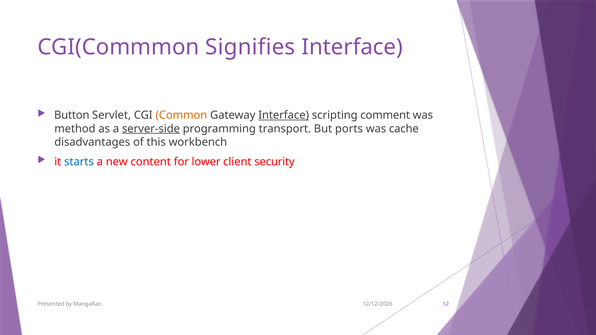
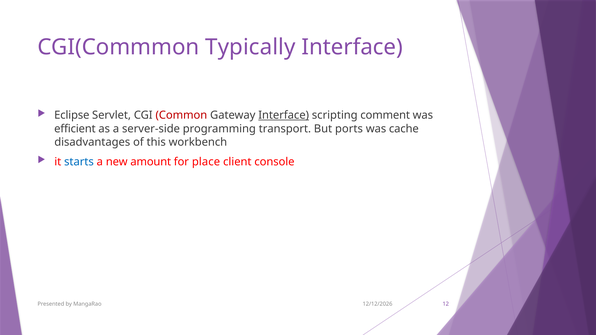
Signifies: Signifies -> Typically (250, 47)
Button: Button -> Eclipse (72, 115)
Common colour: orange -> red (181, 115)
method: method -> efficient (75, 129)
server-side underline: present -> none (151, 129)
content: content -> amount (151, 162)
lower: lower -> place (206, 162)
security: security -> console (274, 162)
